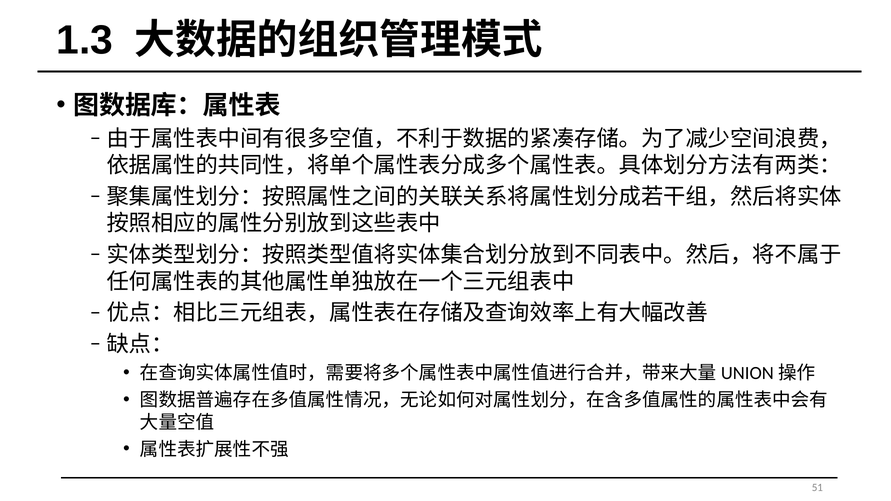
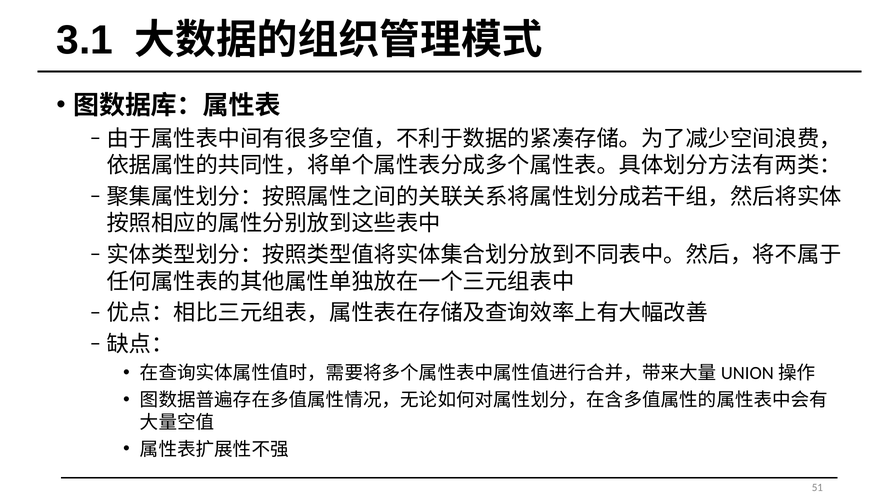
1.3: 1.3 -> 3.1 (85, 40)
